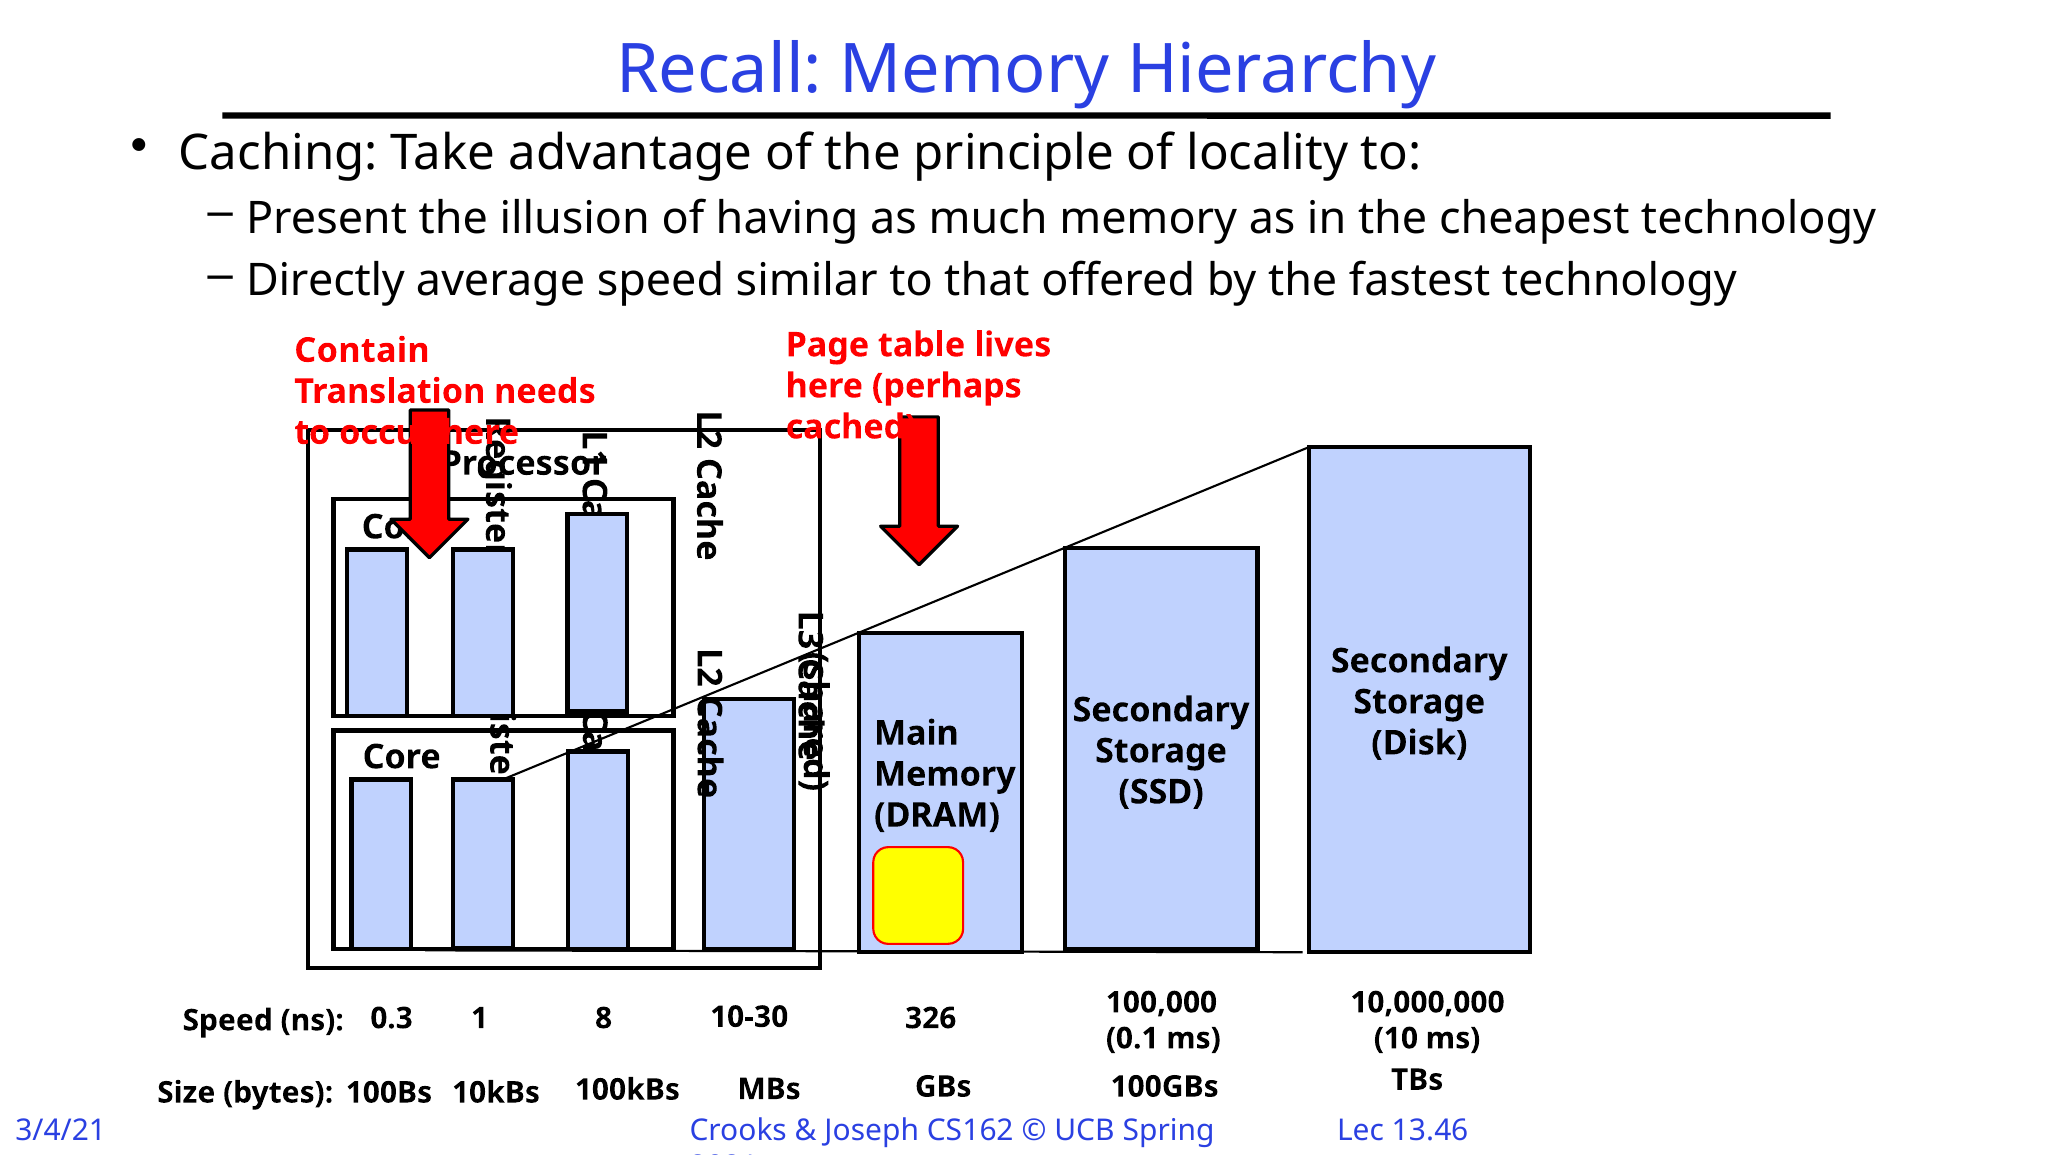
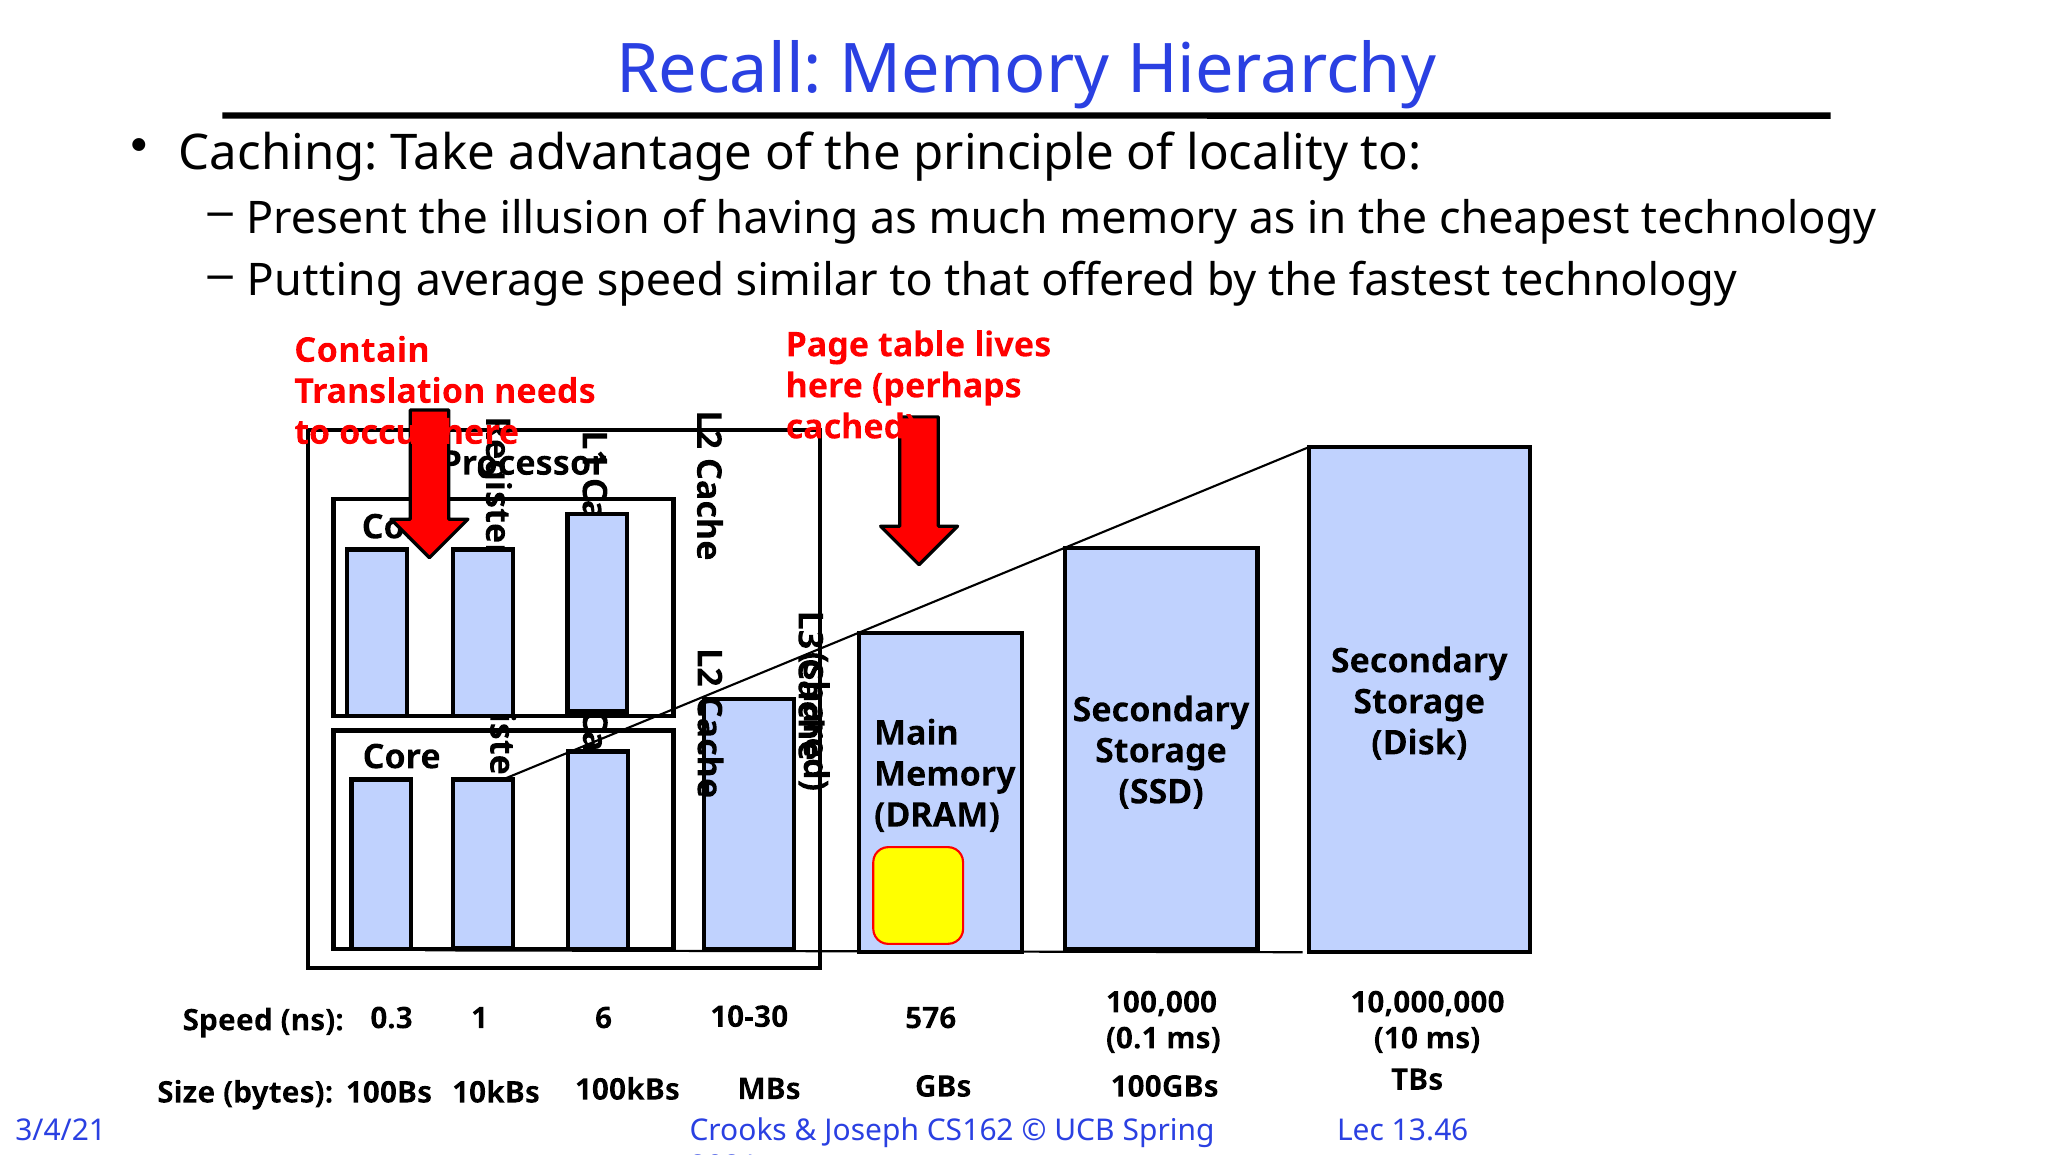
Directly: Directly -> Putting (325, 281)
8: 8 -> 6 (604, 1018)
326: 326 -> 576 (931, 1018)
